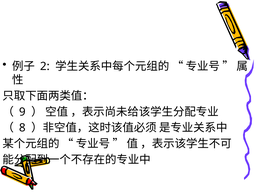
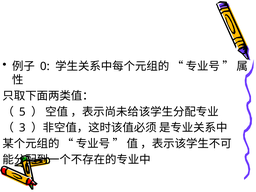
2: 2 -> 0 (45, 66)
9: 9 -> 5 (22, 112)
8: 8 -> 3 (22, 128)
